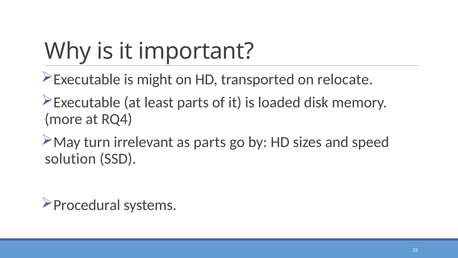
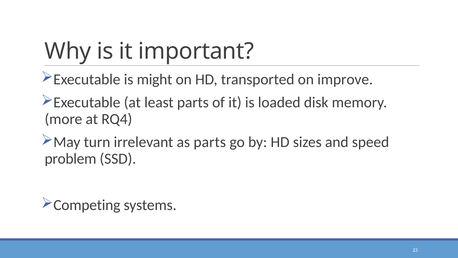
relocate: relocate -> improve (345, 79)
solution: solution -> problem (71, 159)
Procedural: Procedural -> Competing (87, 205)
